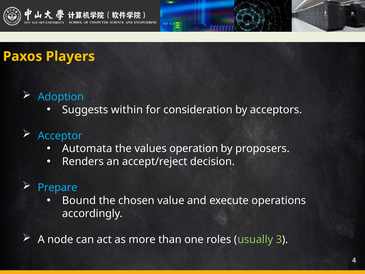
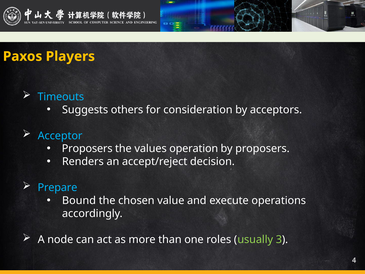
Adoption: Adoption -> Timeouts (61, 97)
within: within -> others (127, 110)
Automata: Automata -> Proposers (87, 149)
